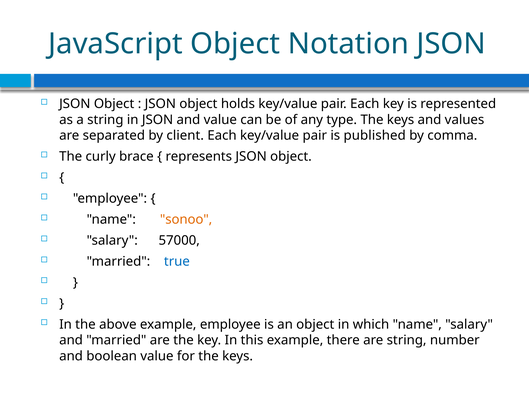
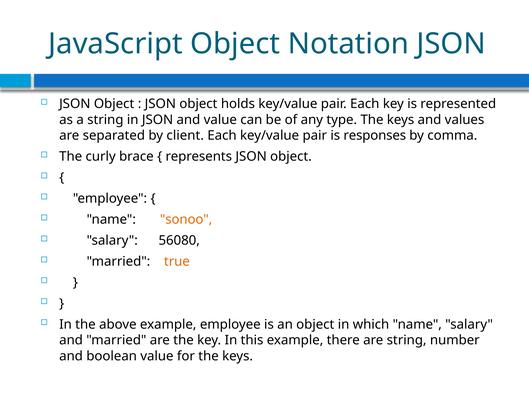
published: published -> responses (375, 136)
57000: 57000 -> 56080 (179, 241)
true colour: blue -> orange (177, 262)
